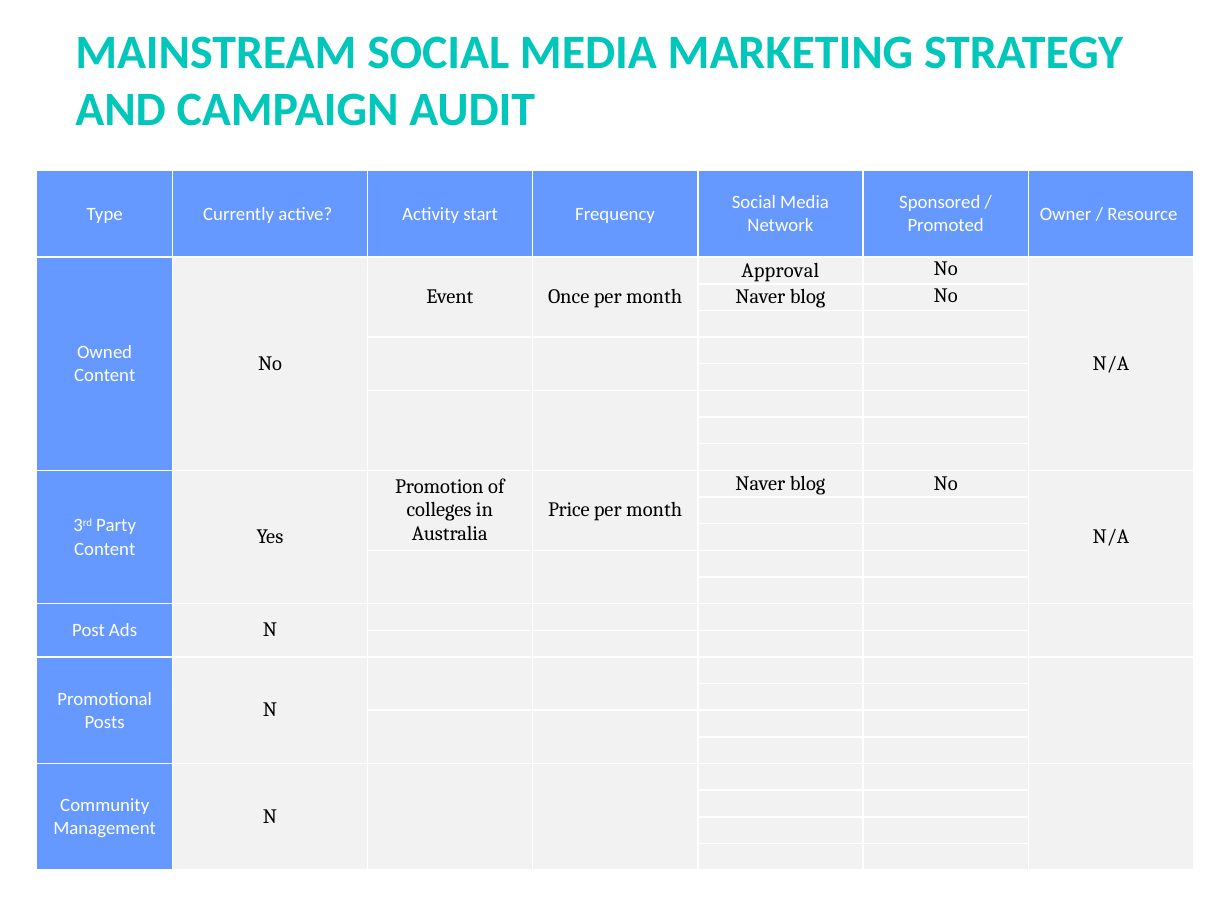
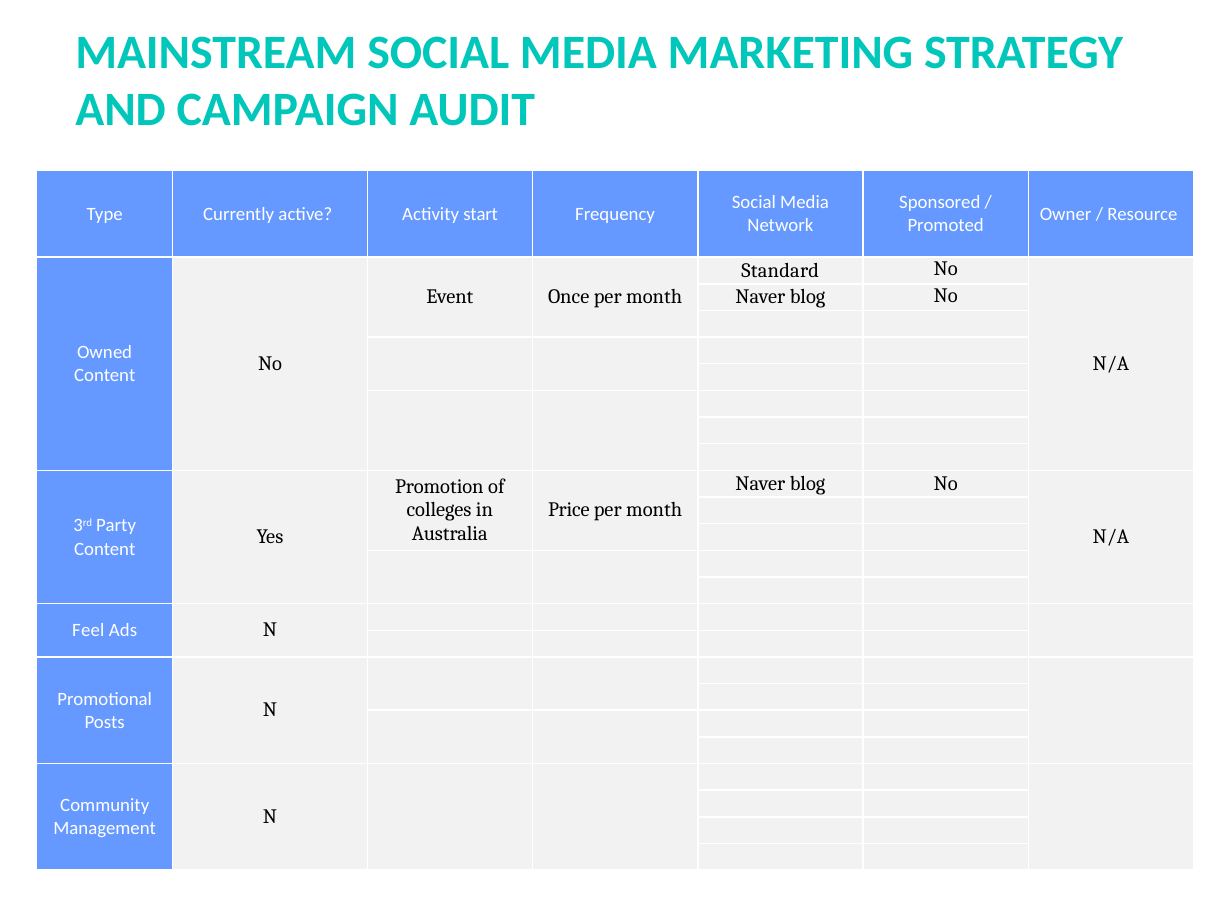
Approval: Approval -> Standard (780, 270)
Post: Post -> Feel (88, 631)
